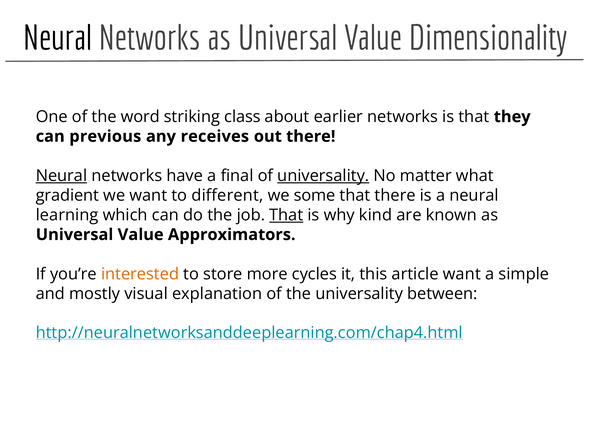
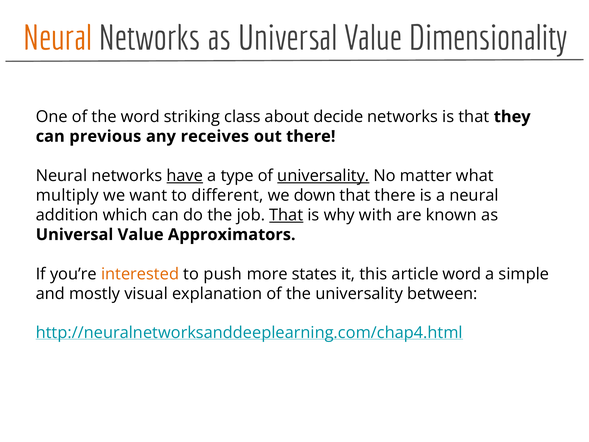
Neural colour: black -> orange (58, 38)
earlier: earlier -> decide (338, 117)
Neural underline: present -> none (61, 176)
have underline: none -> present (185, 176)
final: final -> type (237, 176)
gradient: gradient -> multiply (67, 195)
some: some -> down (315, 195)
learning: learning -> addition (67, 215)
kind: kind -> with (376, 215)
store: store -> push (223, 274)
cycles: cycles -> states (314, 274)
article want: want -> word (462, 274)
